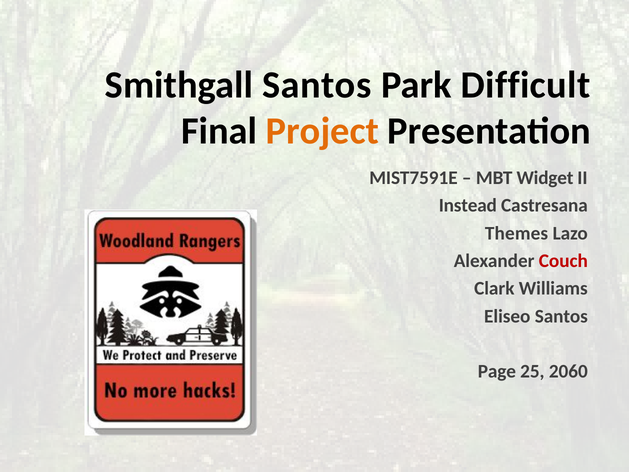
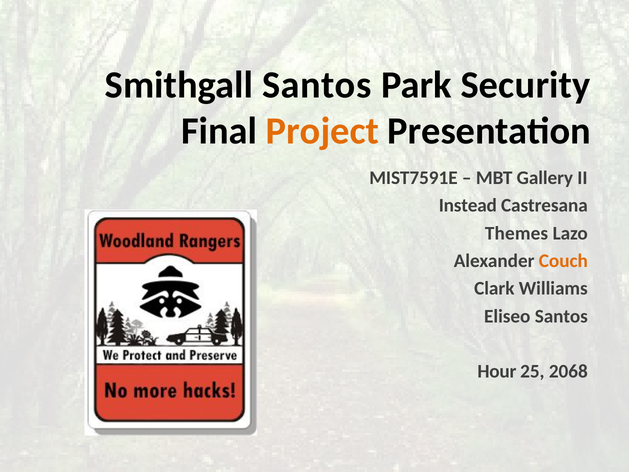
Difficult: Difficult -> Security (526, 85)
Widget: Widget -> Gallery (545, 178)
Couch colour: red -> orange (563, 261)
Page: Page -> Hour (497, 371)
2060: 2060 -> 2068 (568, 371)
